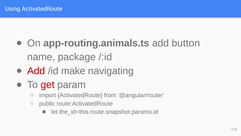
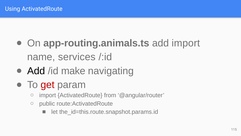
add button: button -> import (186, 43)
package: package -> services (77, 57)
Add colour: red -> black (36, 71)
